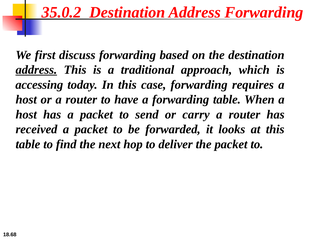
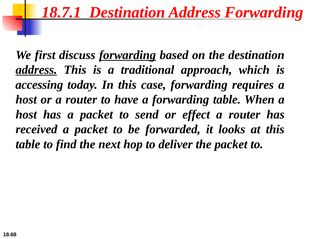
35.0.2: 35.0.2 -> 18.7.1 (62, 12)
forwarding underline: none -> present (128, 55)
carry: carry -> effect (196, 114)
